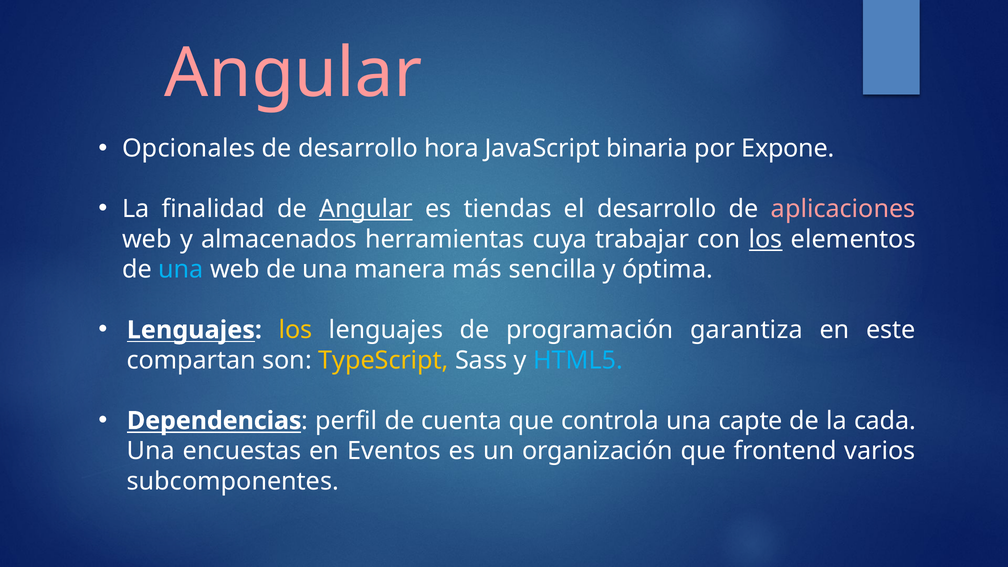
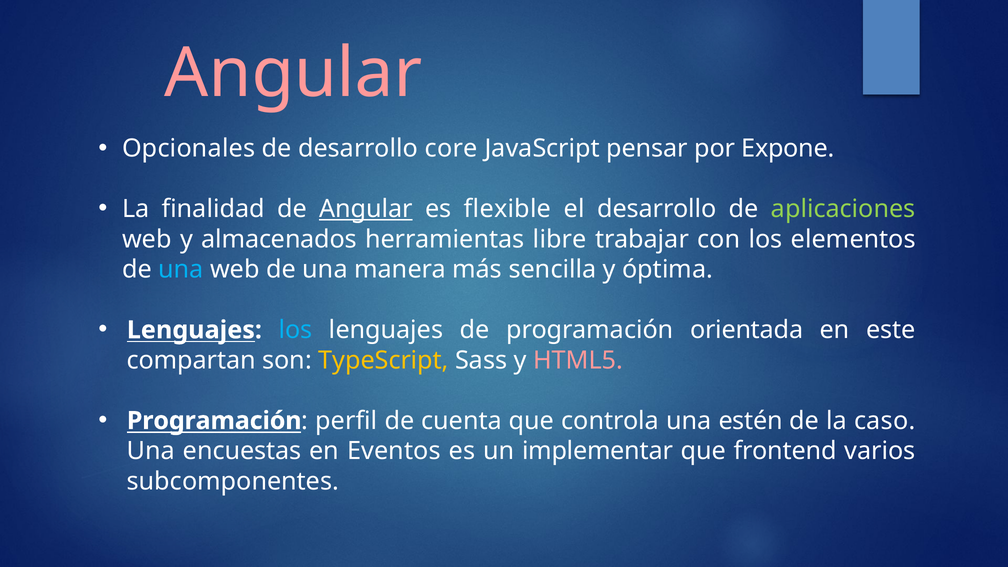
hora: hora -> core (451, 149)
binaria: binaria -> pensar (647, 149)
tiendas: tiendas -> flexible (508, 209)
aplicaciones colour: pink -> light green (843, 209)
cuya: cuya -> libre (560, 239)
los underline: present -> none (766, 239)
los colour: yellow -> light blue (295, 330)
garantiza: garantiza -> orientada (747, 330)
HTML5 colour: light blue -> pink (578, 360)
Dependencias: Dependencias -> Programación (214, 421)
capte: capte -> estén (751, 421)
cada: cada -> caso (885, 421)
organización: organización -> implementar (598, 451)
